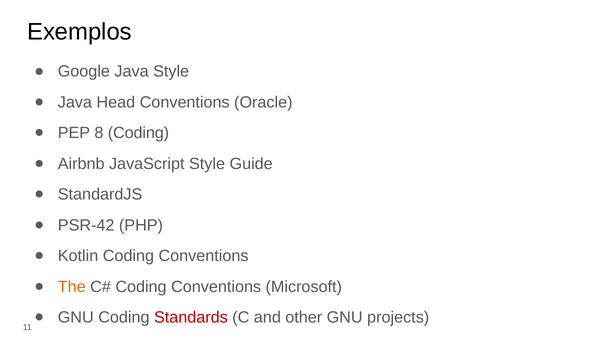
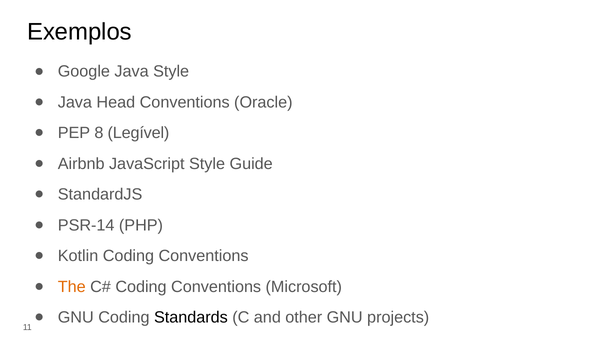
8 Coding: Coding -> Legível (139, 133)
PSR-42: PSR-42 -> PSR-14 (86, 225)
Standards colour: red -> black (191, 317)
